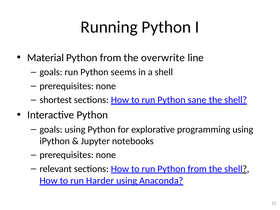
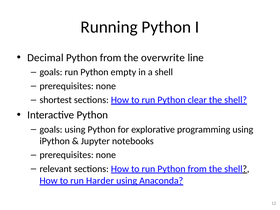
Material: Material -> Decimal (45, 58)
seems: seems -> empty (123, 72)
sane: sane -> clear (197, 100)
